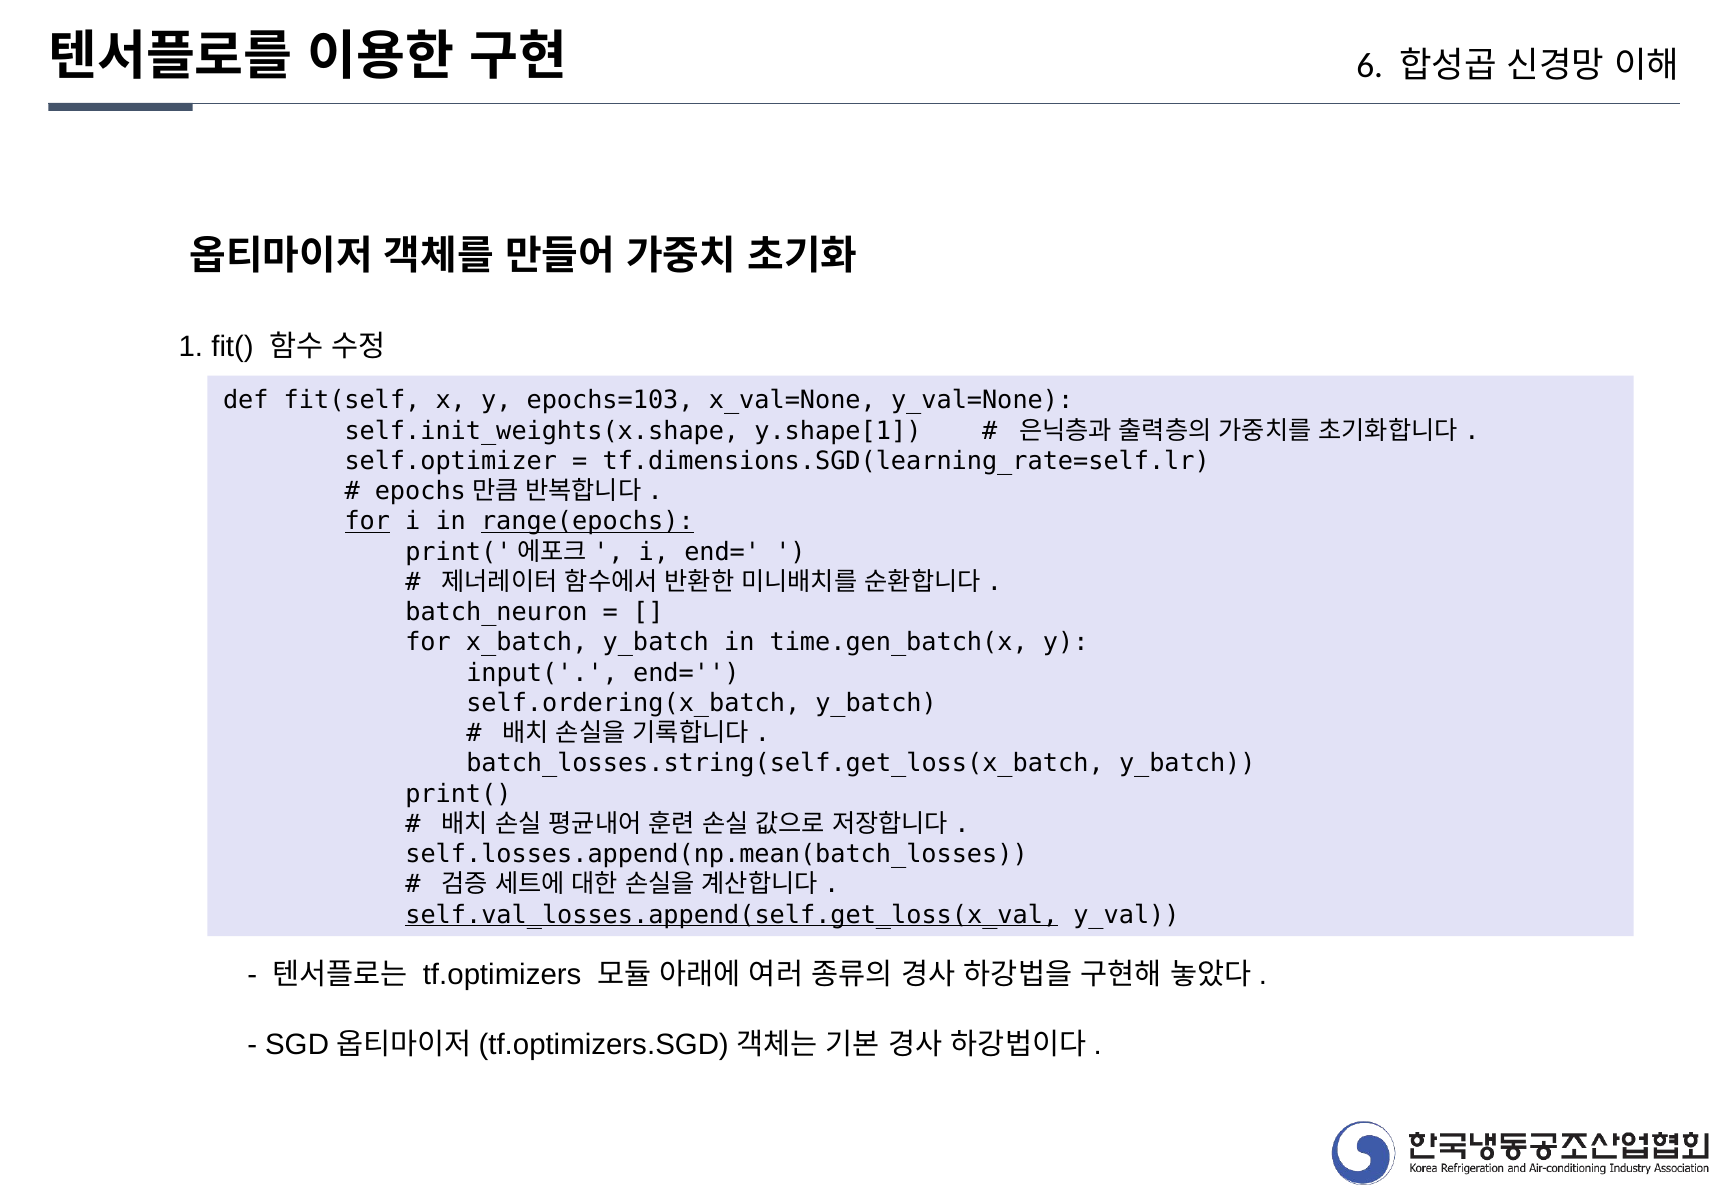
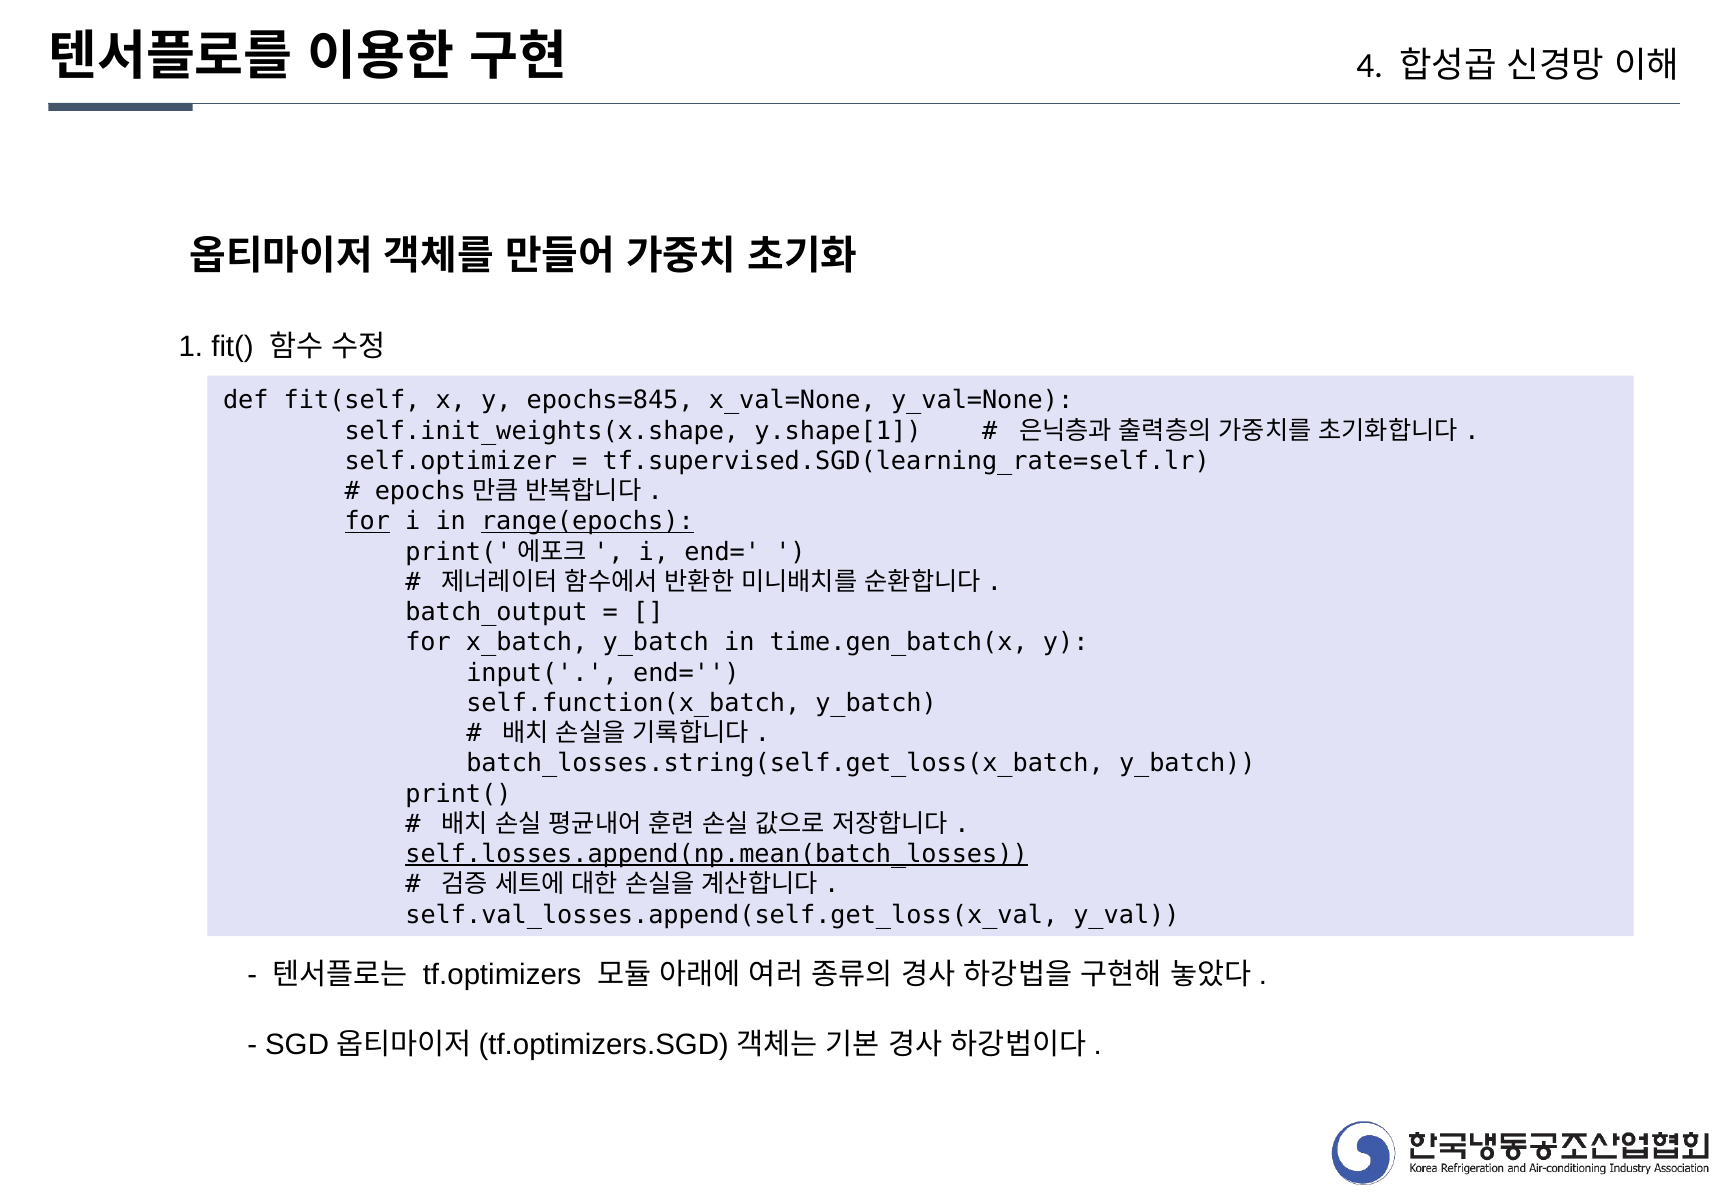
6: 6 -> 4 (1370, 65)
epochs=103: epochs=103 -> epochs=845 (610, 400)
tf.dimensions.SGD(learning_rate=self.lr: tf.dimensions.SGD(learning_rate=self.lr -> tf.supervised.SGD(learning_rate=self.lr (906, 461)
batch_neuron: batch_neuron -> batch_output (496, 612)
self.ordering(x_batch: self.ordering(x_batch -> self.function(x_batch (633, 703)
self.losses.append(np.mean(batch_losses underline: none -> present (717, 854)
self.val_losses.append(self.get_loss(x_val underline: present -> none (732, 915)
